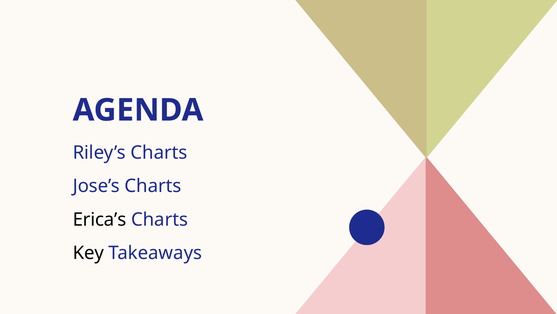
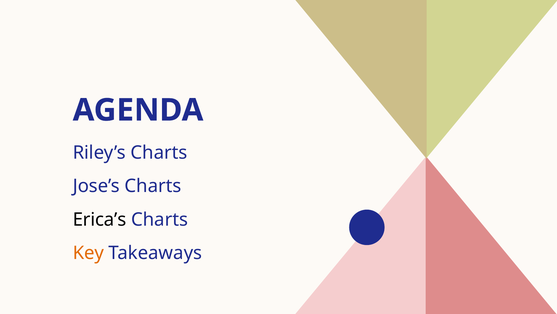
Key colour: black -> orange (88, 252)
